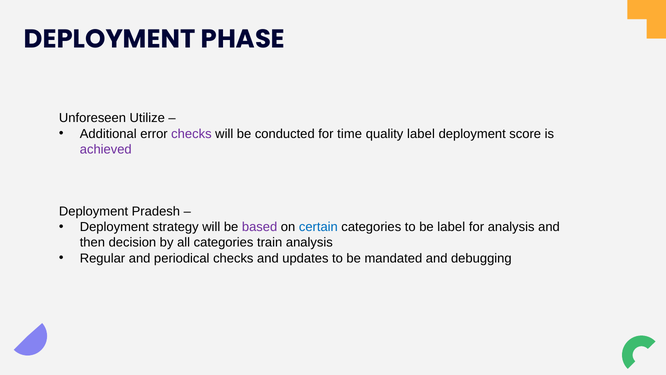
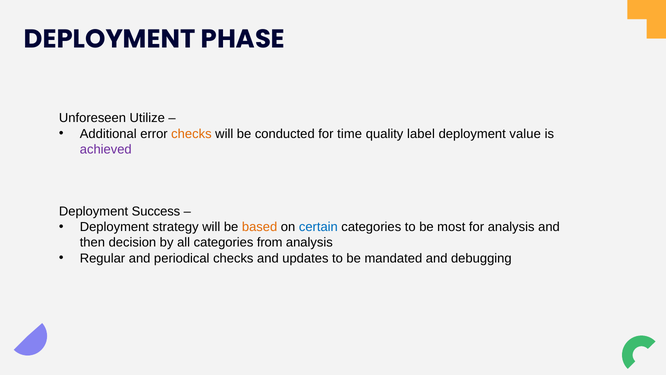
checks colour: purple -> orange (191, 134)
score: score -> value (525, 134)
Pradesh: Pradesh -> Success (156, 211)
based colour: purple -> orange (260, 227)
be label: label -> most (451, 227)
train: train -> from (270, 242)
